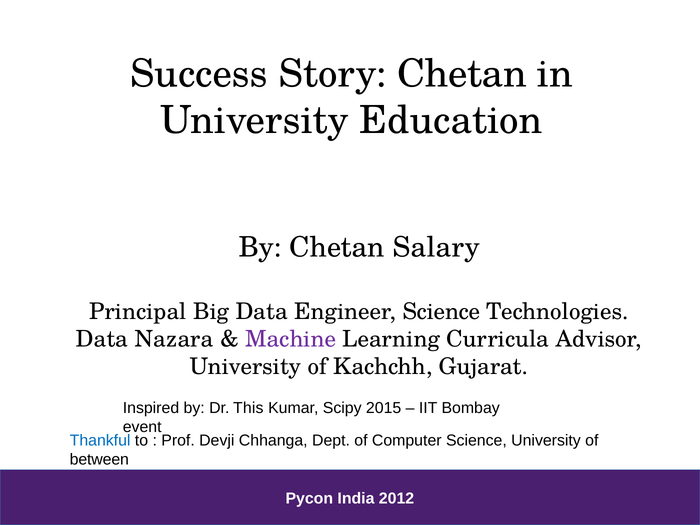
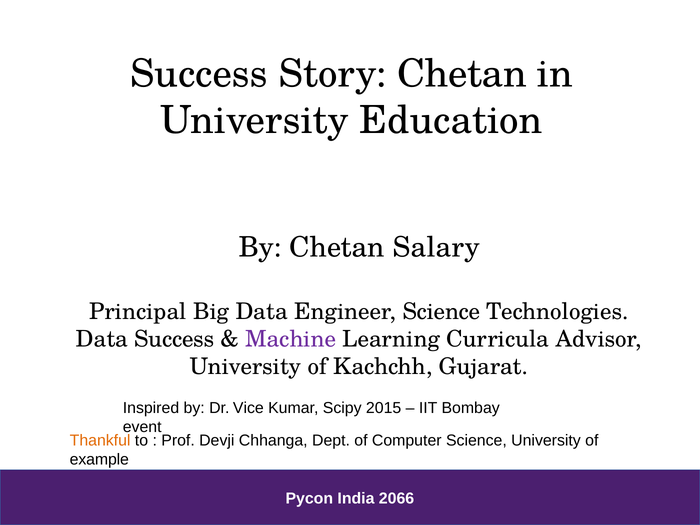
Data Nazara: Nazara -> Success (174, 339)
This: This -> Vice (248, 408)
Thankful colour: blue -> orange (100, 441)
between: between -> example (99, 460)
2012: 2012 -> 2066 (397, 498)
